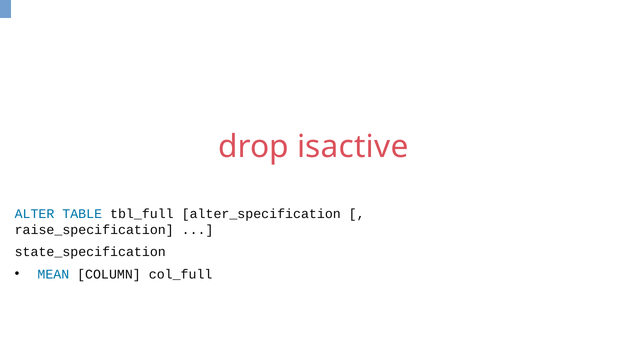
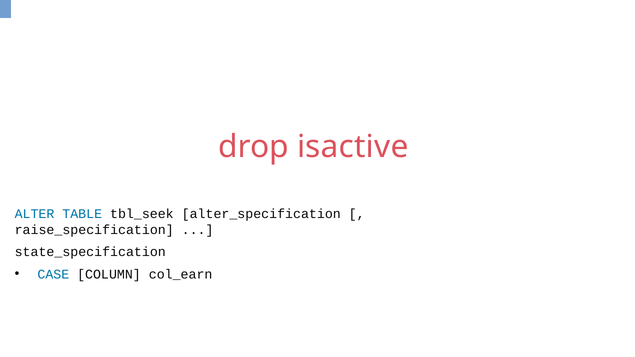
tbl_full: tbl_full -> tbl_seek (142, 214)
MEAN: MEAN -> CASE (53, 274)
col_full: col_full -> col_earn (181, 274)
